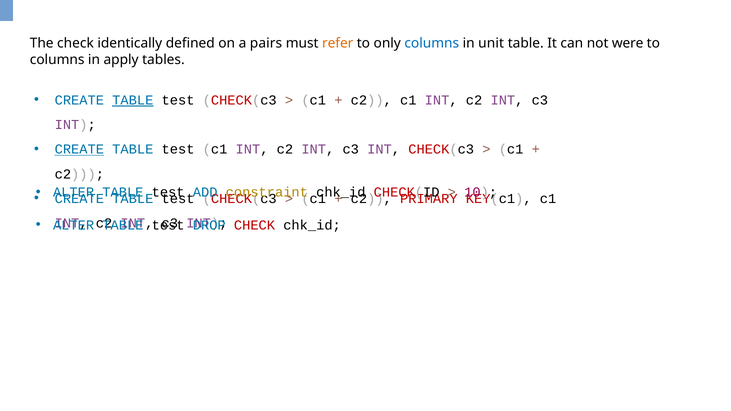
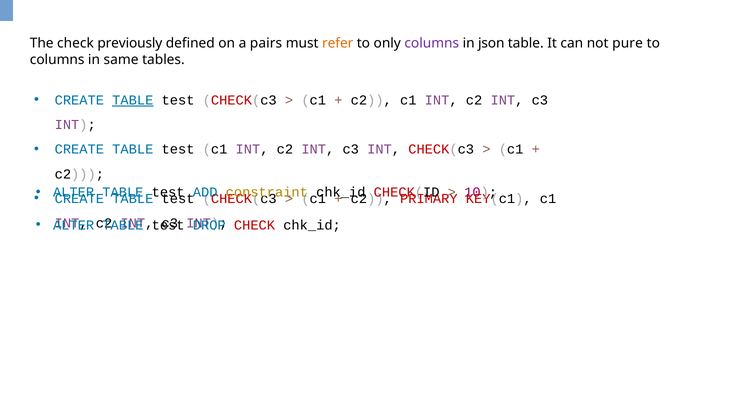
identically: identically -> previously (130, 43)
columns colour: blue -> purple (432, 43)
unit: unit -> json (491, 43)
were: were -> pure (628, 43)
apply: apply -> same (121, 60)
CREATE underline: present -> none (79, 149)
